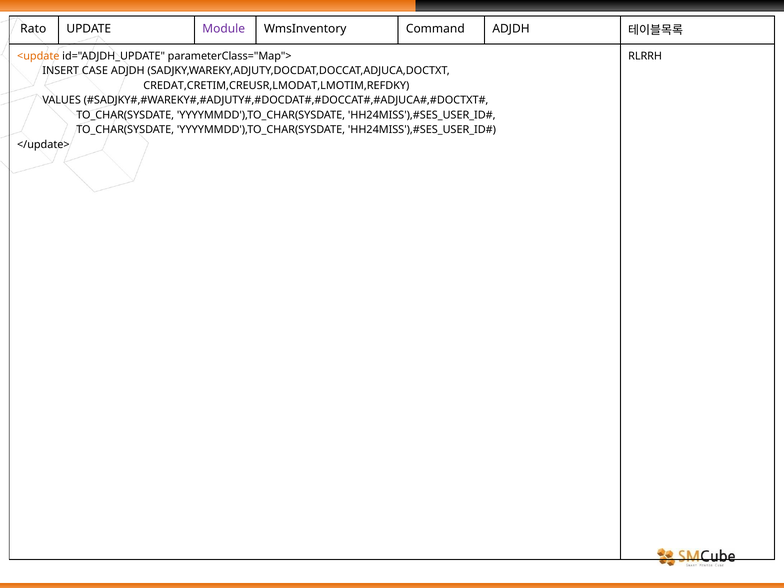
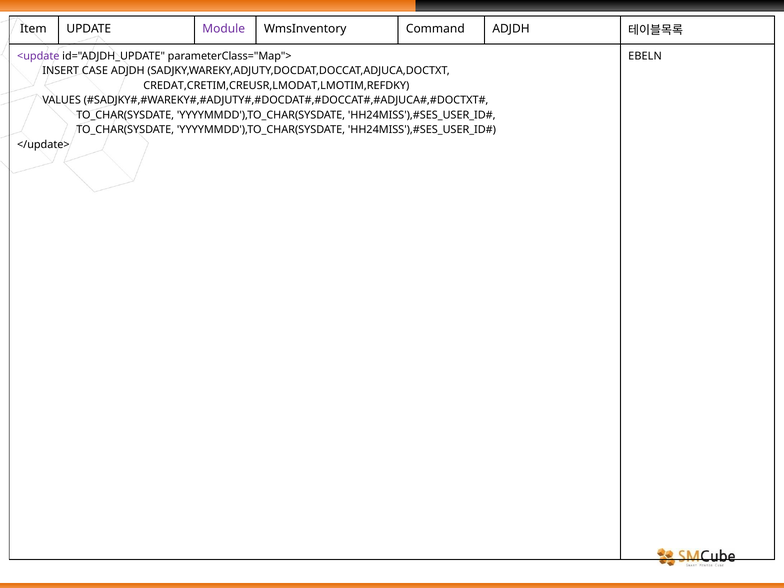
Rato: Rato -> Item (33, 29)
<update colour: orange -> purple (38, 56)
RLRRH: RLRRH -> EBELN (645, 56)
